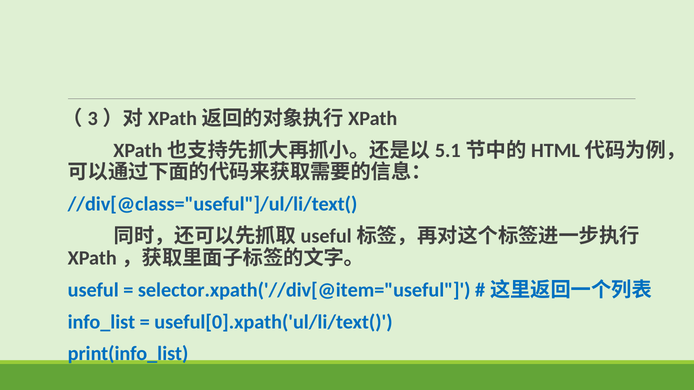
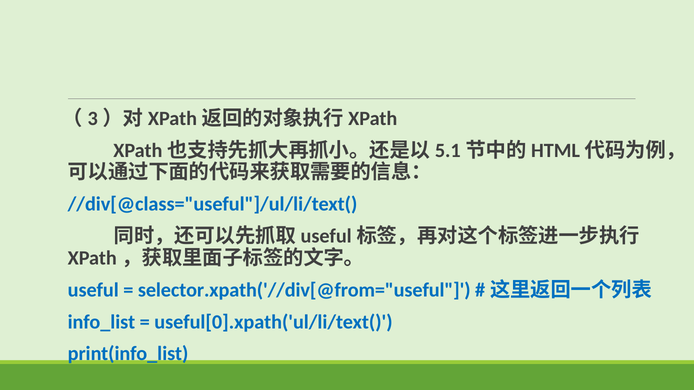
selector.xpath('//div[@item="useful: selector.xpath('//div[@item="useful -> selector.xpath('//div[@from="useful (304, 290)
